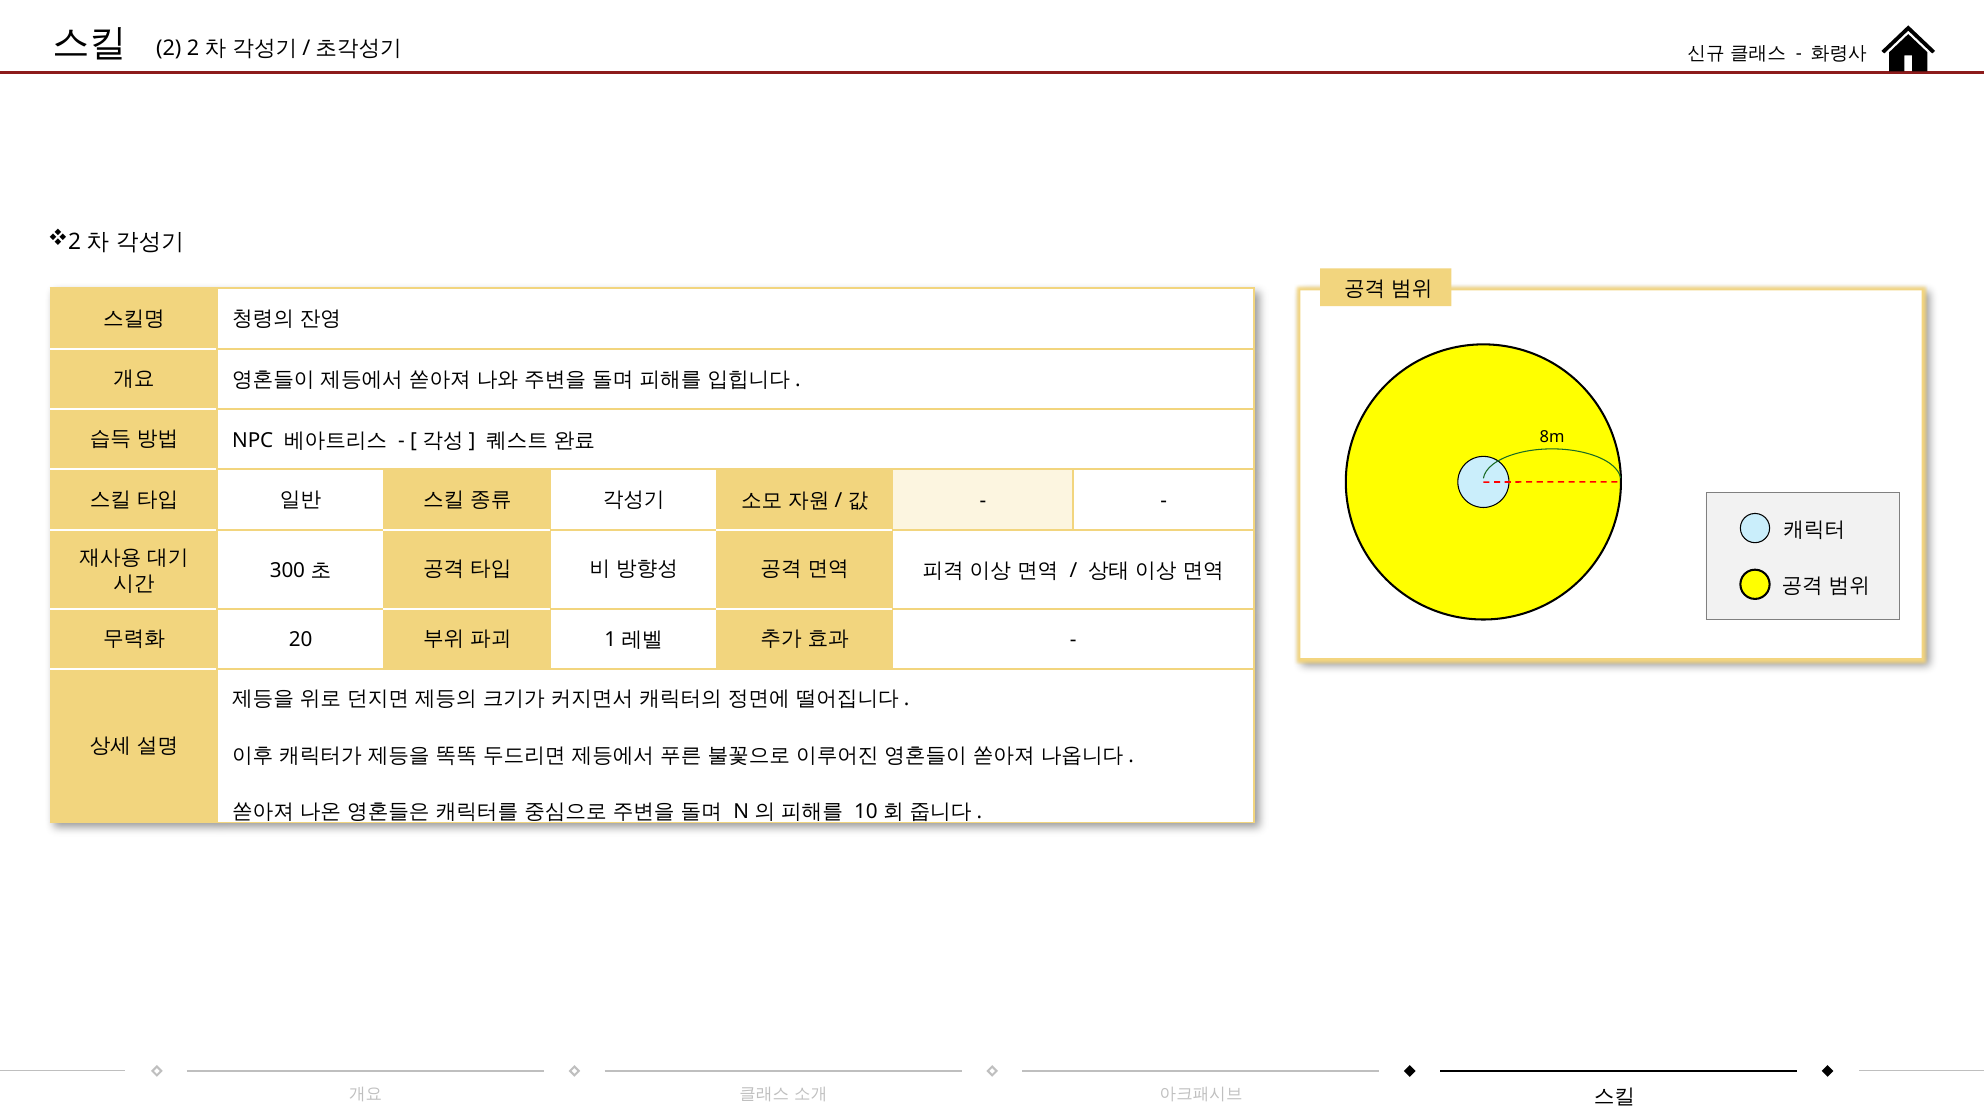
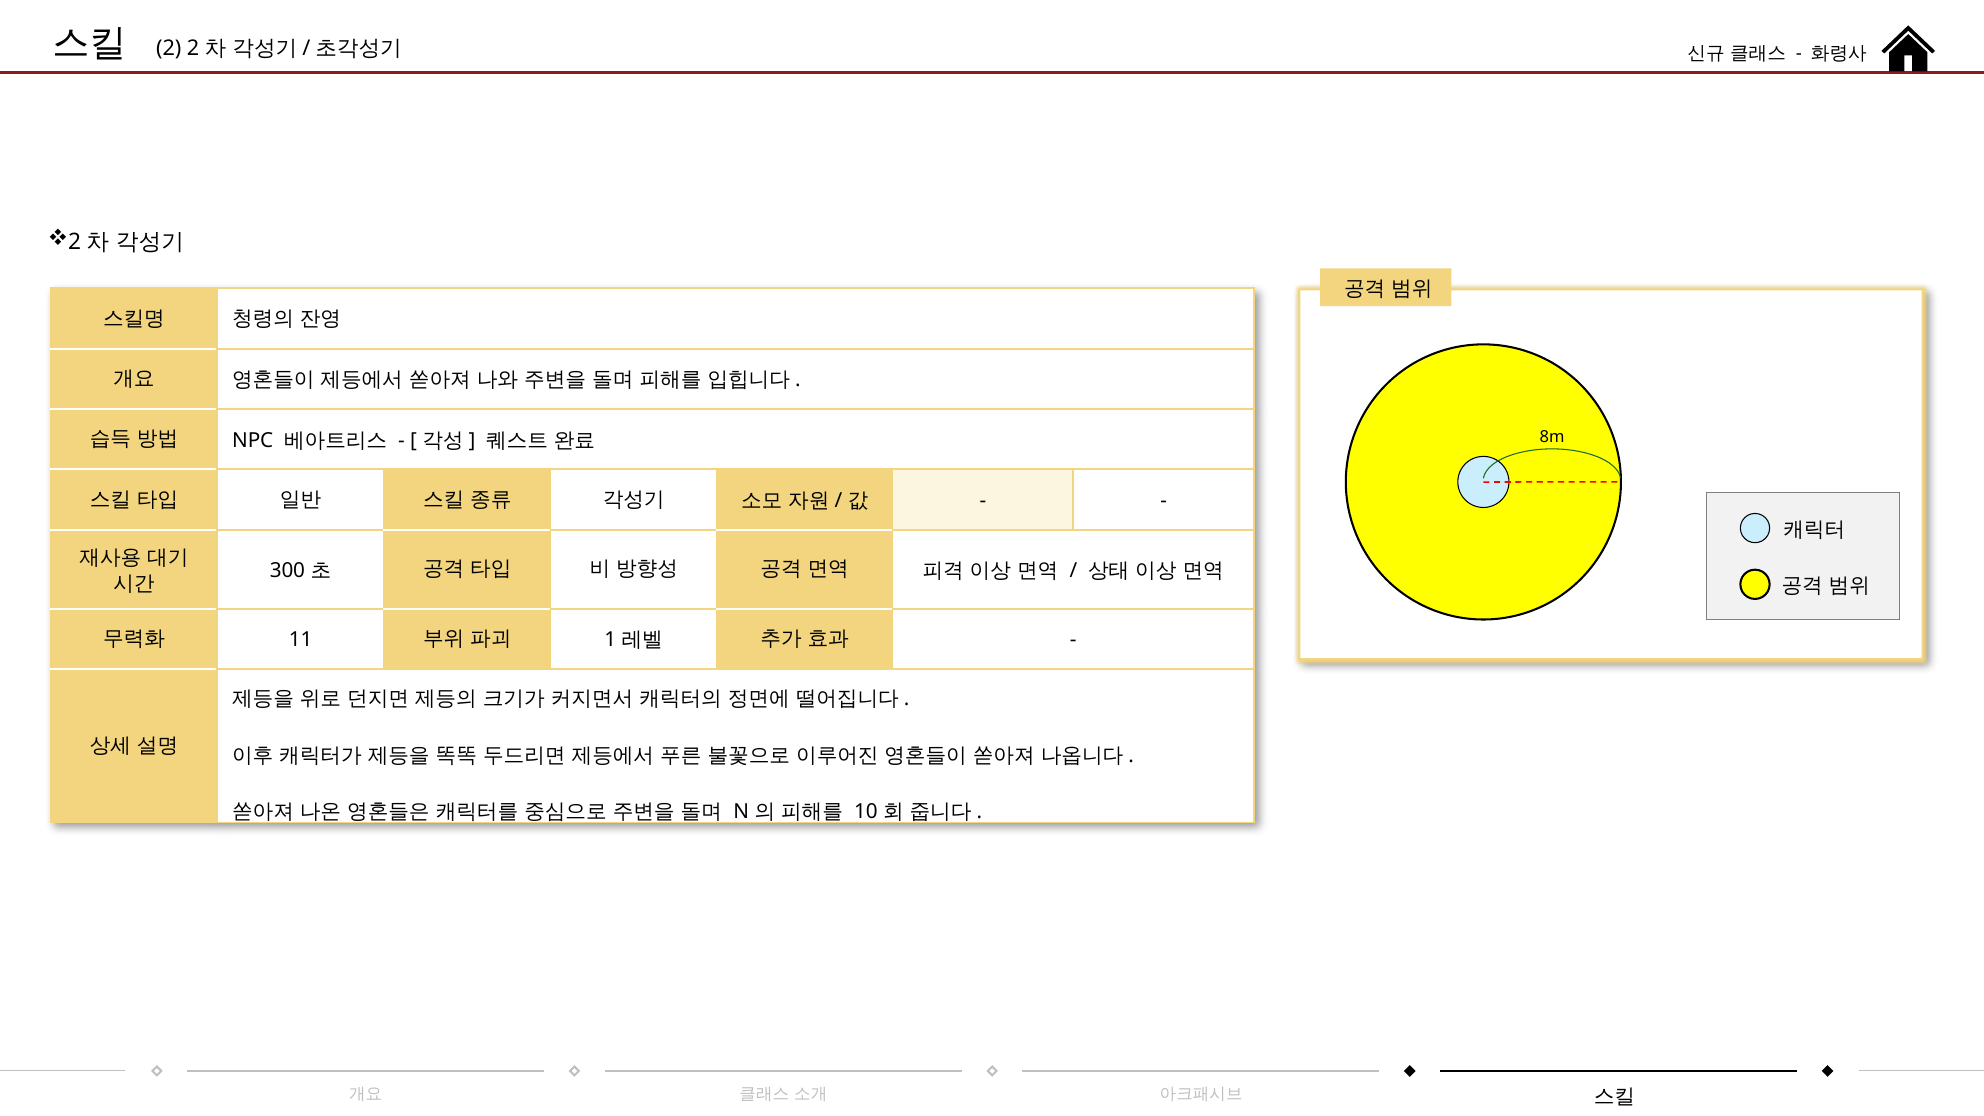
20: 20 -> 11 (301, 640)
